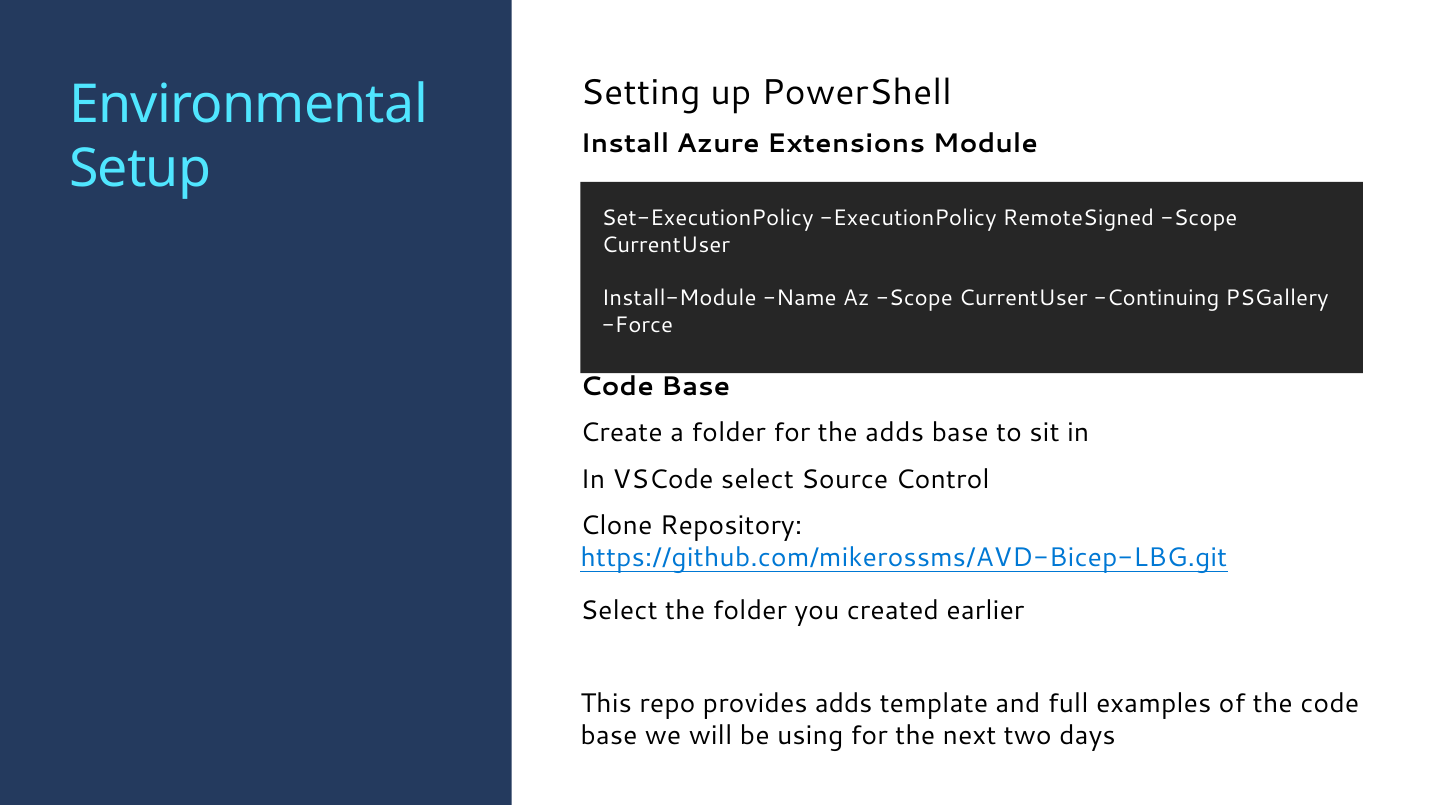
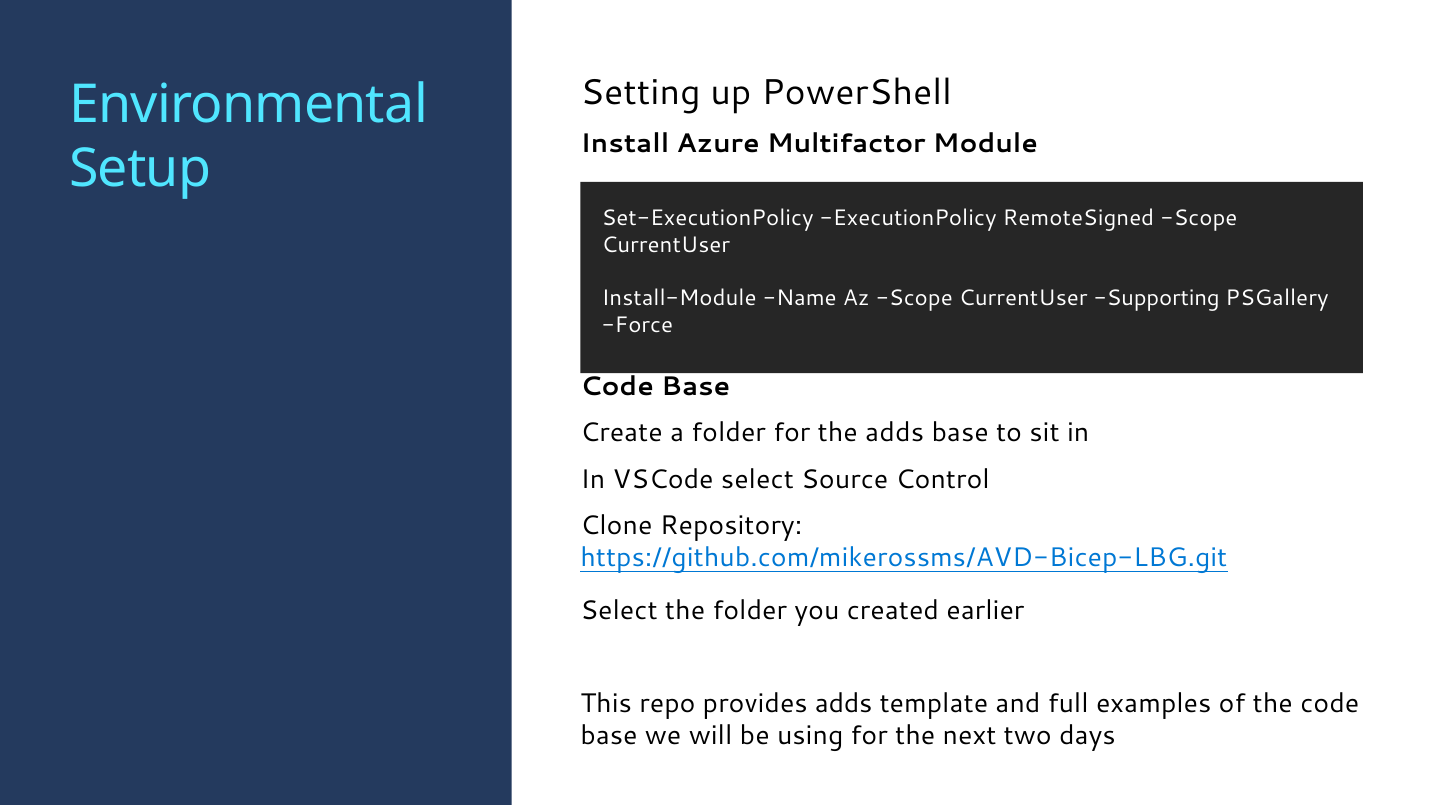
Extensions: Extensions -> Multifactor (846, 144)
Continuing: Continuing -> Supporting (1157, 299)
